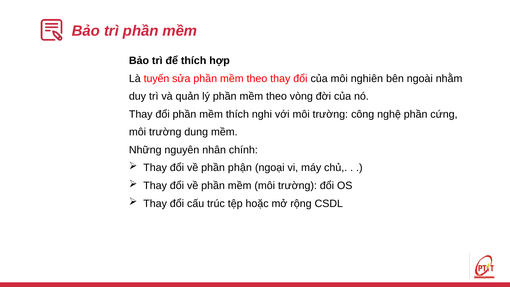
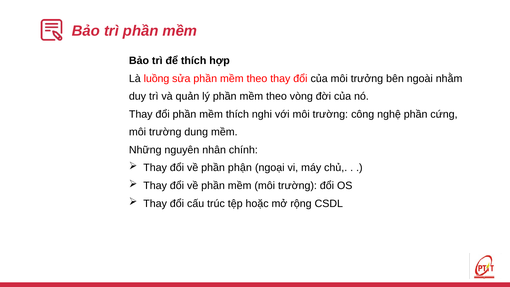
tuyến: tuyến -> luồng (156, 79)
nghiên: nghiên -> trưởng (367, 79)
